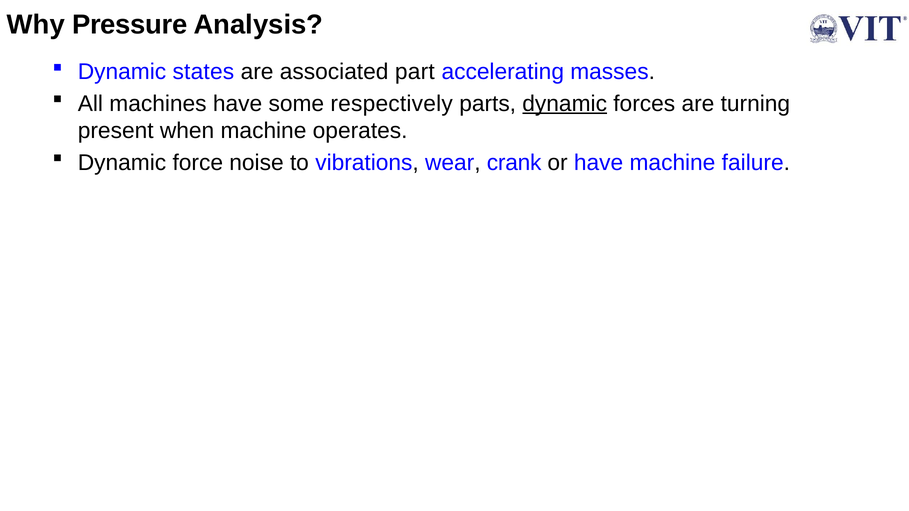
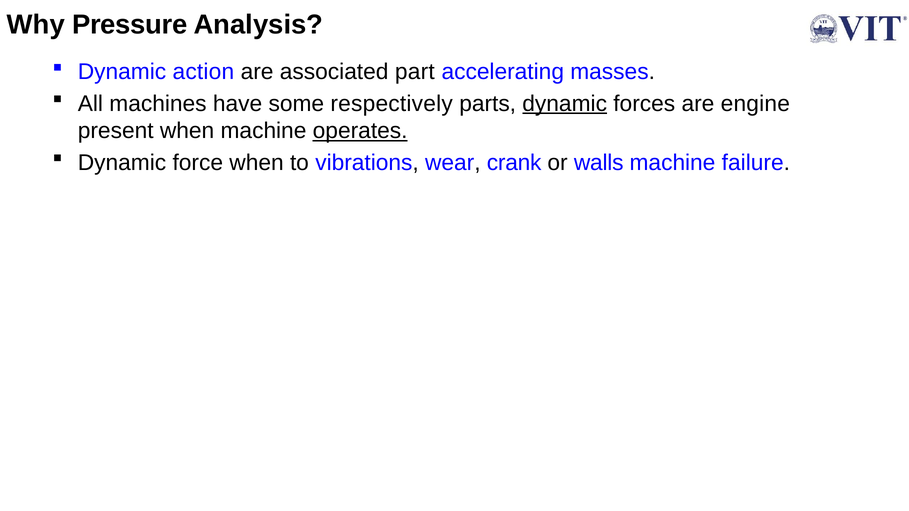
states: states -> action (203, 72)
turning: turning -> engine (755, 104)
operates underline: none -> present (360, 131)
force noise: noise -> when (257, 163)
or have: have -> walls (599, 163)
